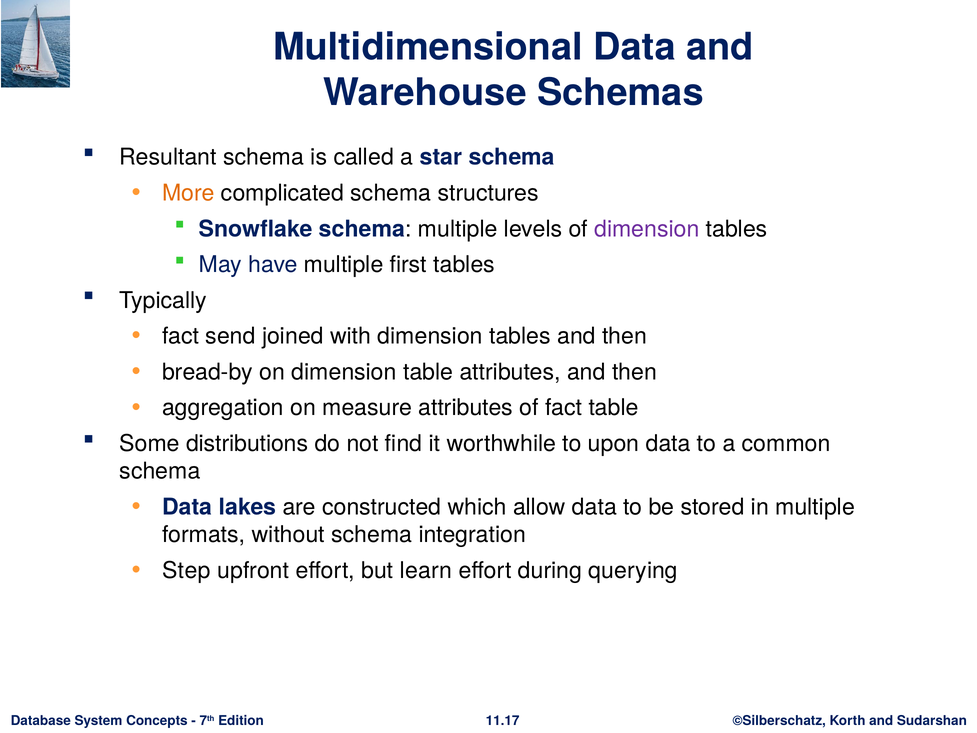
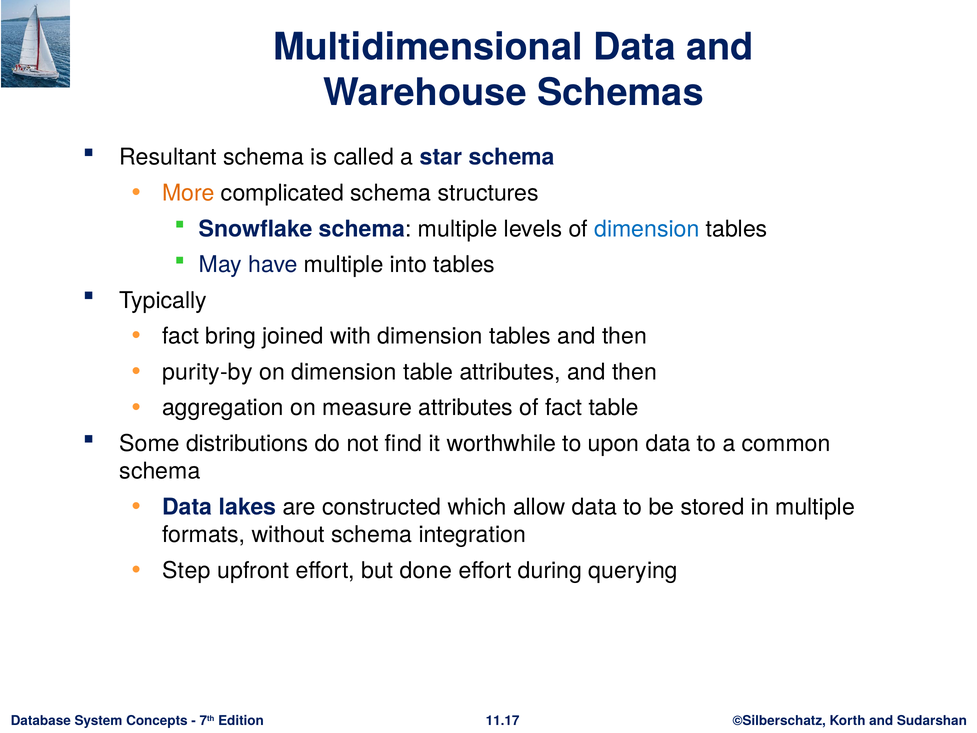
dimension colour: purple -> blue (647, 229)
first: first -> into (408, 265)
send: send -> bring (231, 336)
bread-by: bread-by -> purity-by (207, 372)
learn: learn -> done (426, 570)
